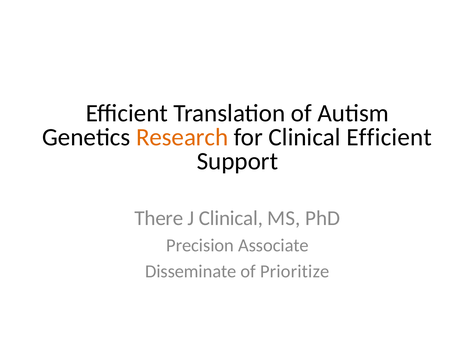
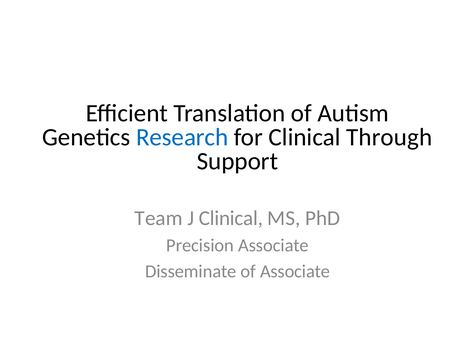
Research colour: orange -> blue (182, 137)
Clinical Efficient: Efficient -> Through (389, 137)
There: There -> Team (159, 218)
of Prioritize: Prioritize -> Associate (295, 272)
